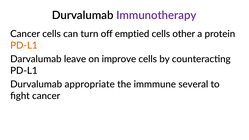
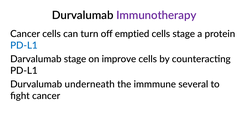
cells other: other -> stage (184, 34)
PD-L1 colour: orange -> blue (24, 46)
Darvalumab leave: leave -> stage (75, 59)
appropriate: appropriate -> underneath (90, 84)
